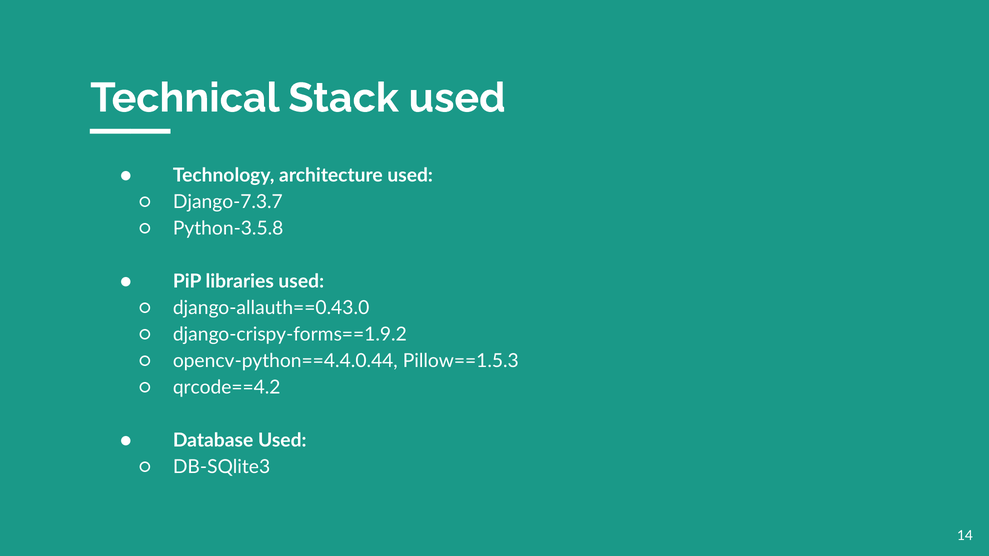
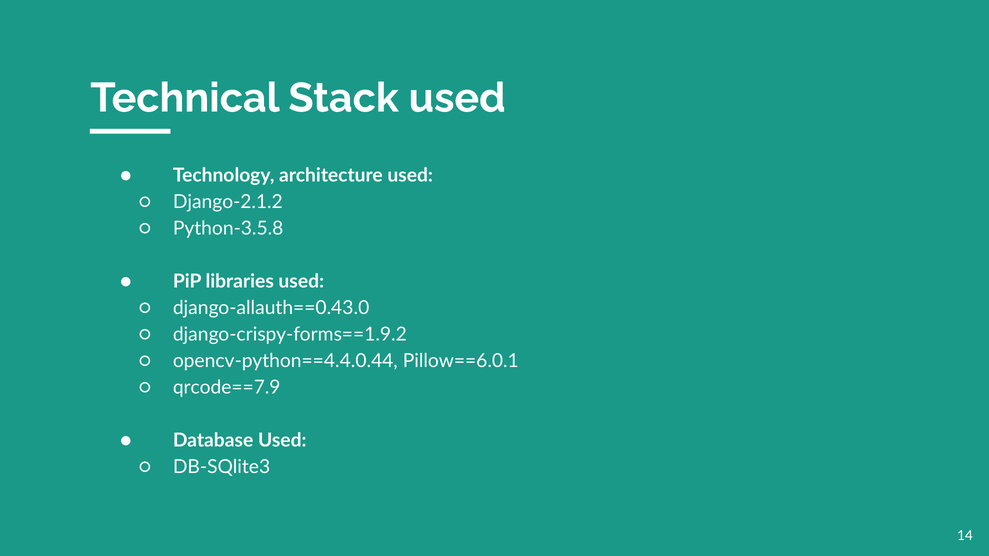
Django-7.3.7: Django-7.3.7 -> Django-2.1.2 (228, 202)
Pillow==1.5.3: Pillow==1.5.3 -> Pillow==6.0.1 (461, 361)
qrcode==4.2: qrcode==4.2 -> qrcode==7.9 (227, 388)
